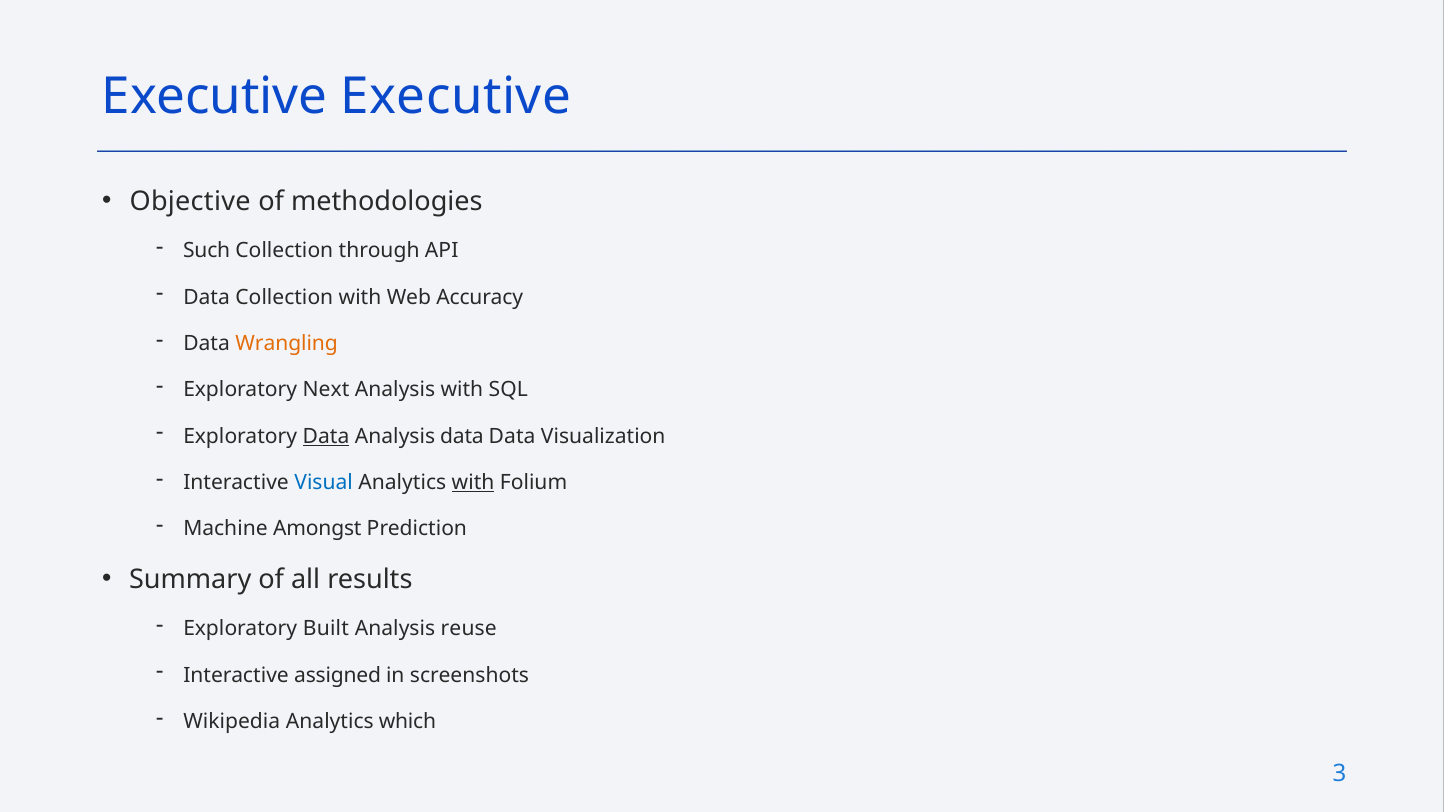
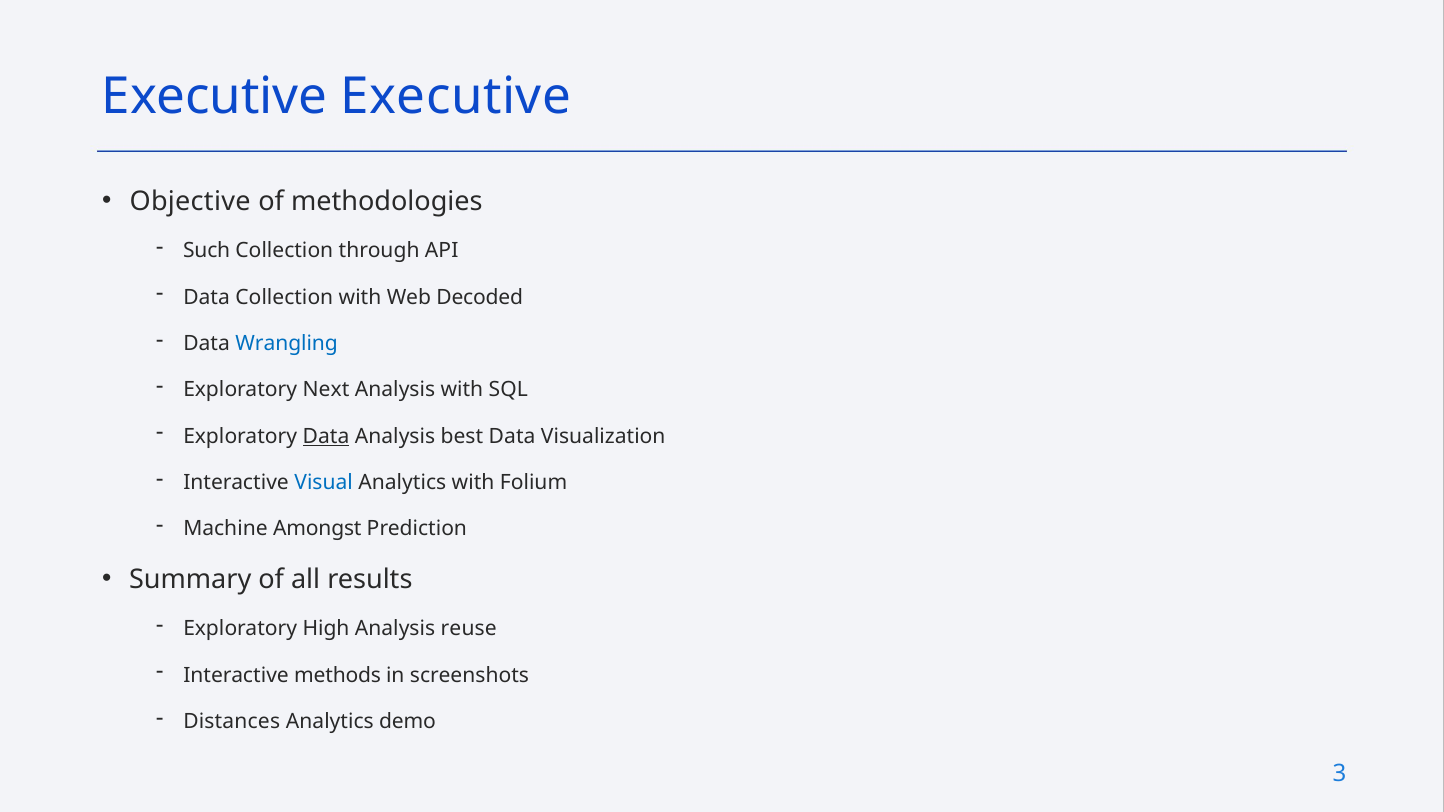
Accuracy: Accuracy -> Decoded (480, 297)
Wrangling colour: orange -> blue (287, 344)
Analysis data: data -> best (462, 436)
with underline: present -> none (473, 483)
Built: Built -> High (326, 629)
assigned: assigned -> methods (338, 675)
Wikipedia: Wikipedia -> Distances (232, 722)
which: which -> demo (407, 722)
